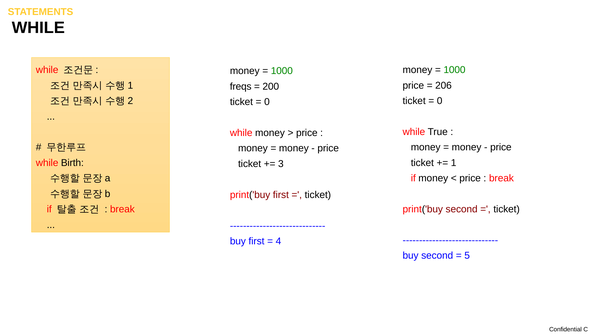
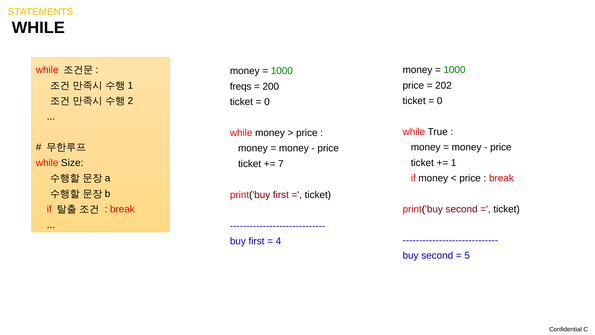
206: 206 -> 202 (443, 85)
Birth: Birth -> Size (72, 163)
3: 3 -> 7 (281, 164)
